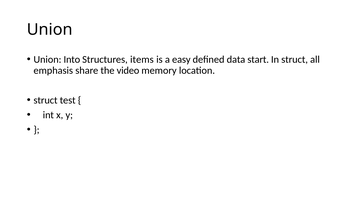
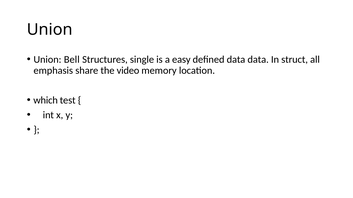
Into: Into -> Bell (72, 60)
items: items -> single (142, 60)
data start: start -> data (258, 60)
struct: struct -> which (46, 100)
